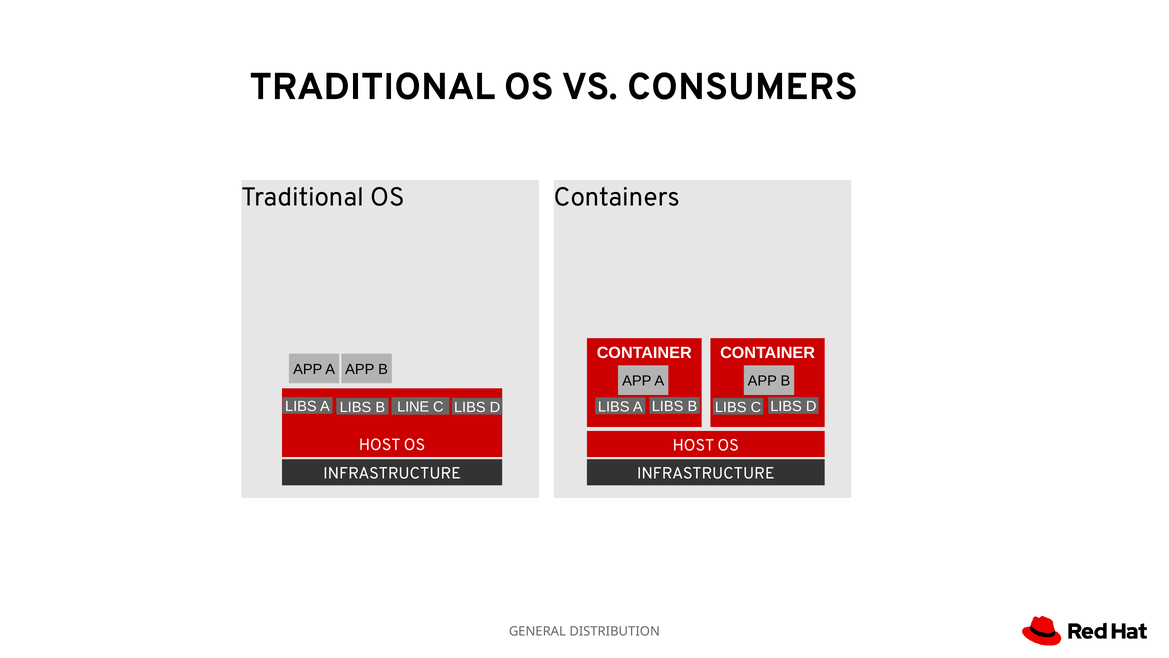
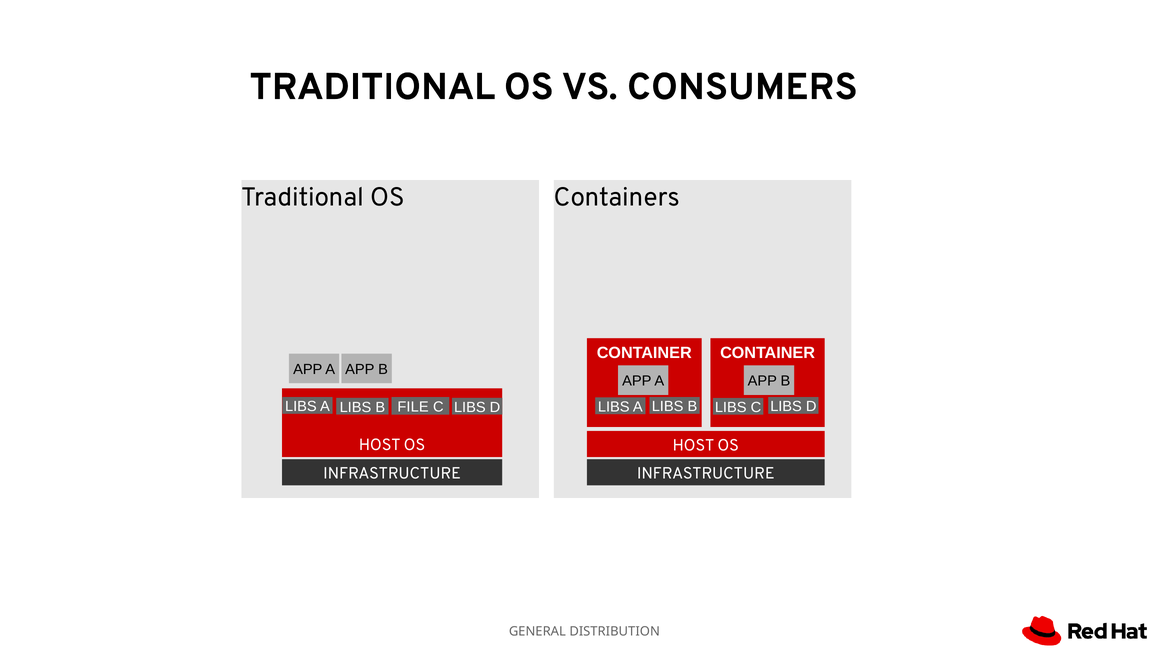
LINE: LINE -> FILE (413, 407)
